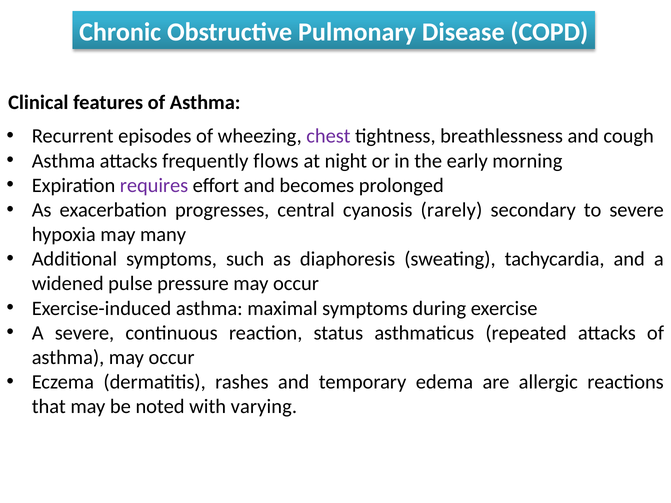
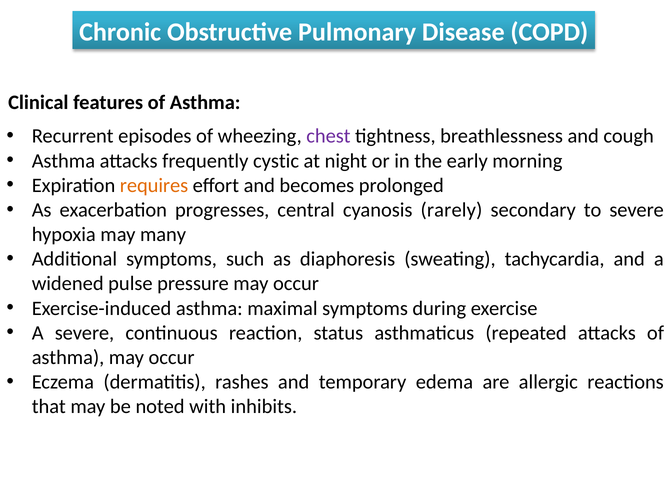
flows: flows -> cystic (276, 161)
requires colour: purple -> orange (154, 185)
varying: varying -> inhibits (264, 407)
